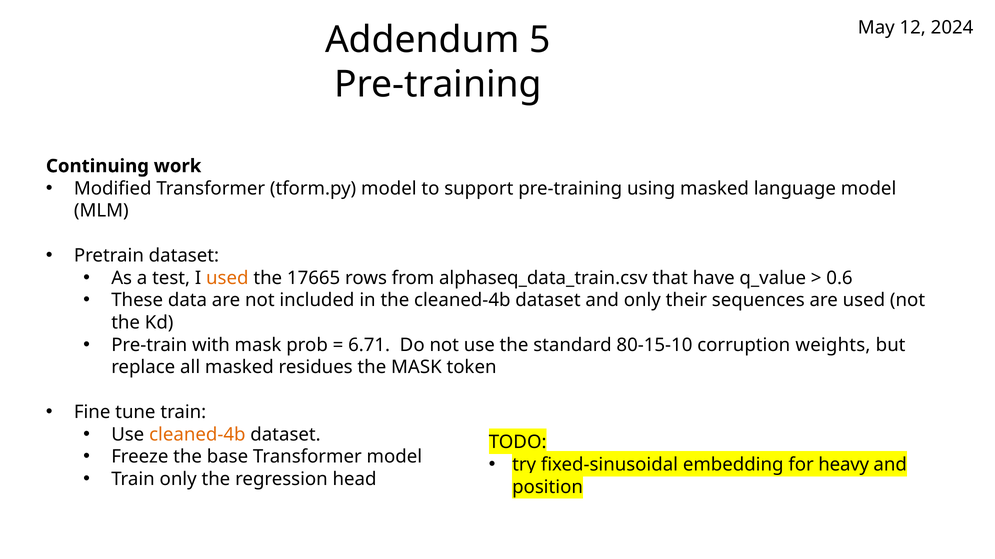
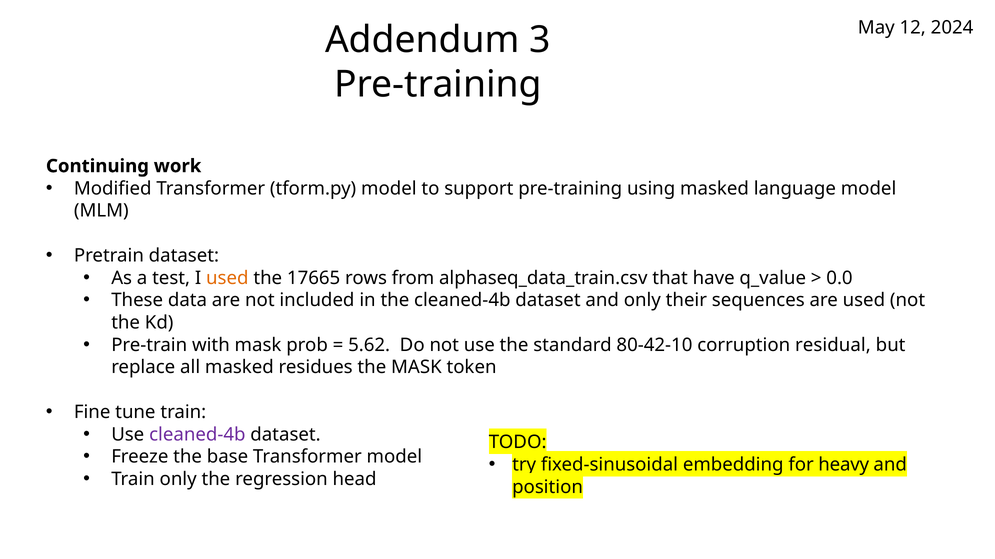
5: 5 -> 3 (540, 40)
0.6: 0.6 -> 0.0 (840, 278)
6.71: 6.71 -> 5.62 (369, 345)
80-15-10: 80-15-10 -> 80-42-10 (654, 345)
weights: weights -> residual (833, 345)
cleaned-4b colour: orange -> purple (197, 435)
